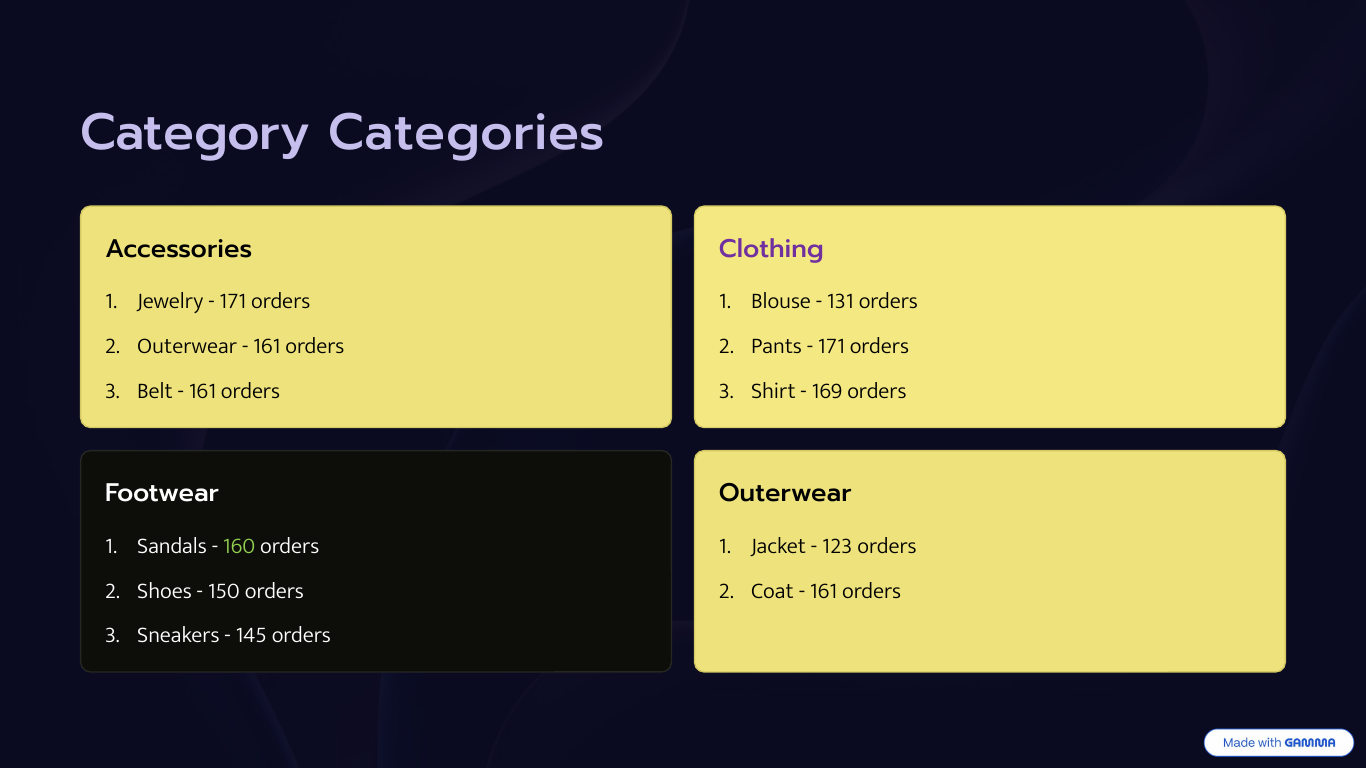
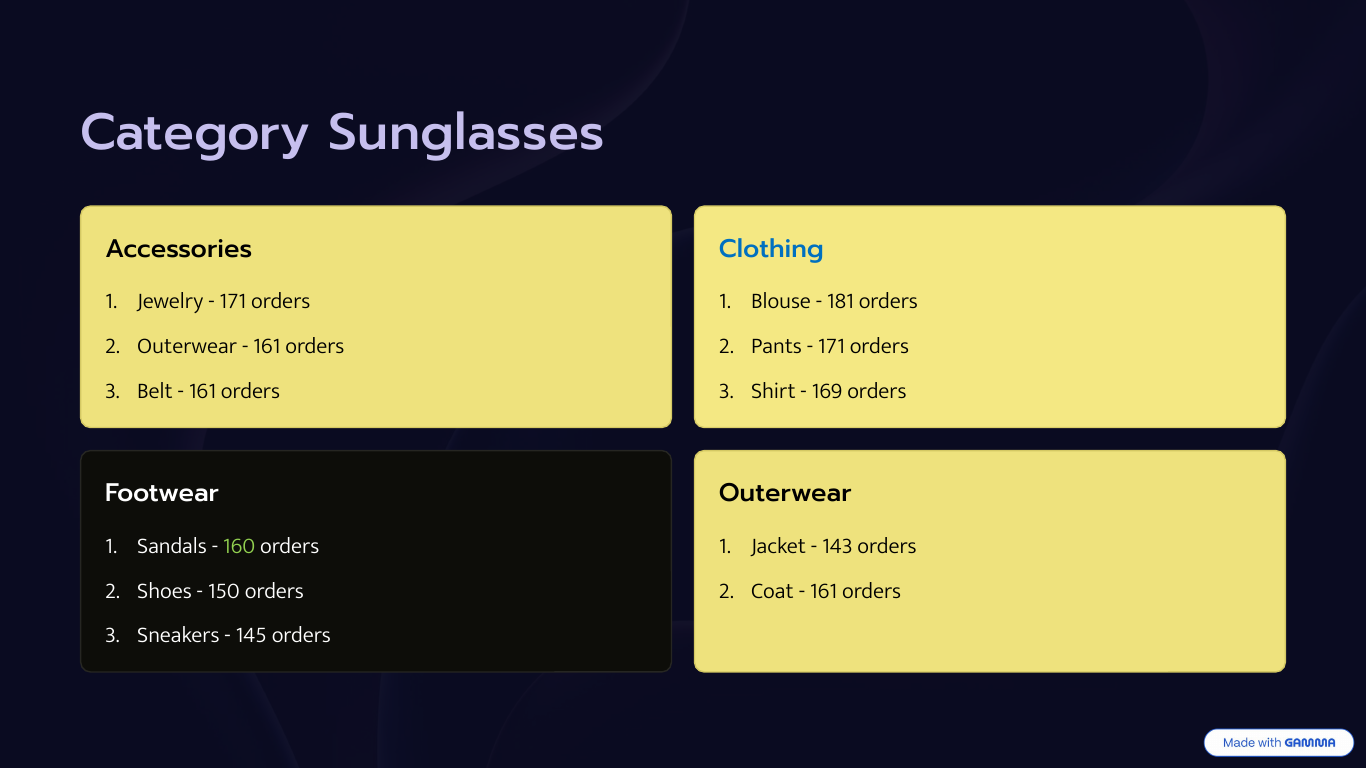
Categories: Categories -> Sunglasses (467, 133)
Clothing colour: purple -> blue (771, 249)
131: 131 -> 181 (840, 301)
123: 123 -> 143 (837, 546)
